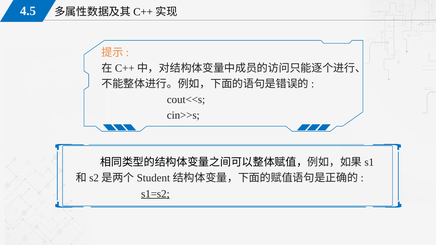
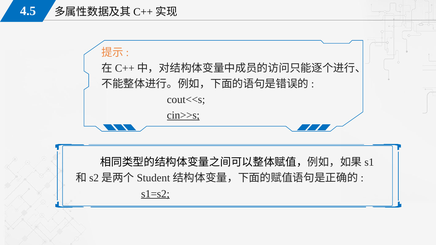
cin>>s underline: none -> present (183, 115)
